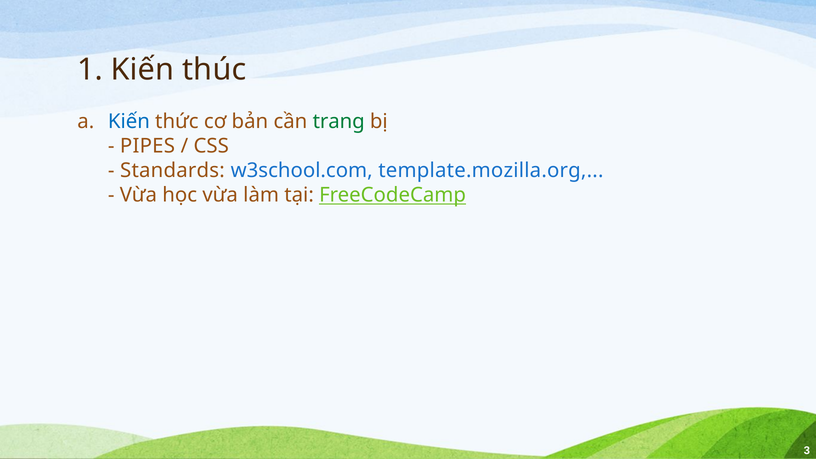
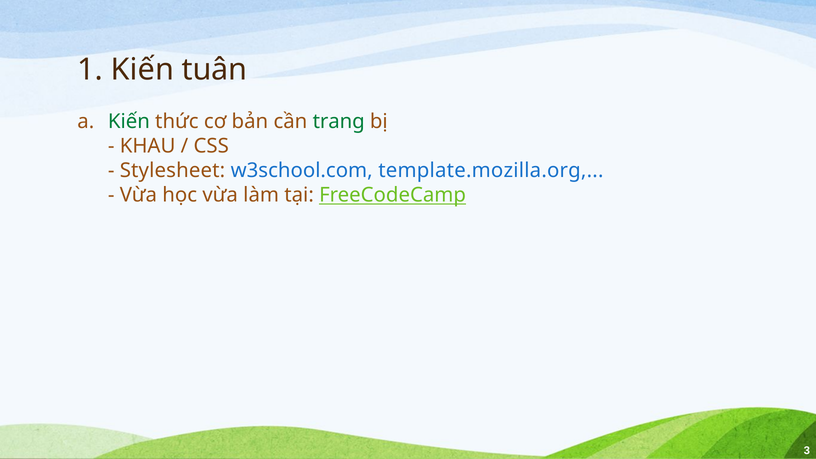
thúc: thúc -> tuân (215, 70)
Kiến colour: blue -> green (129, 121)
PIPES: PIPES -> KHAU (148, 146)
Standards: Standards -> Stylesheet (172, 170)
